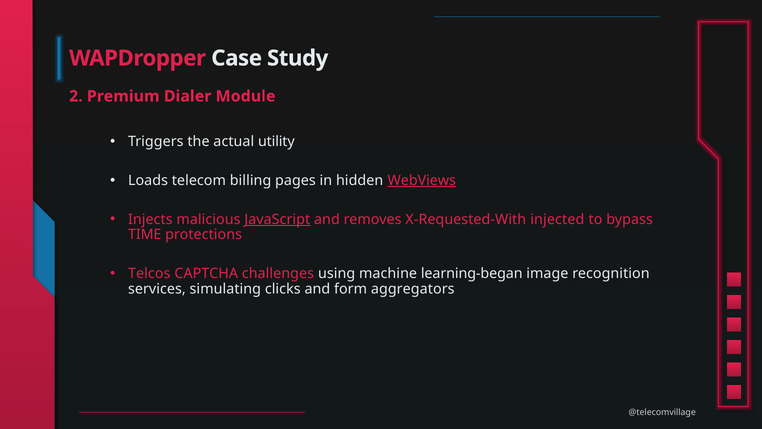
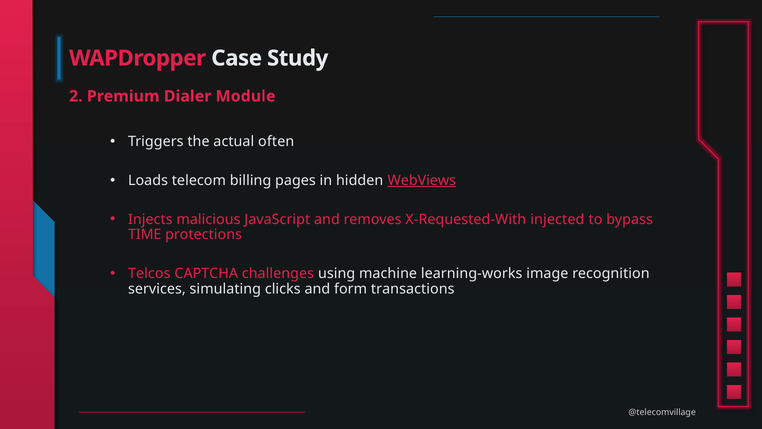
utility: utility -> often (276, 142)
JavaScript underline: present -> none (277, 219)
learning-began: learning-began -> learning-works (472, 273)
aggregators: aggregators -> transactions (413, 289)
